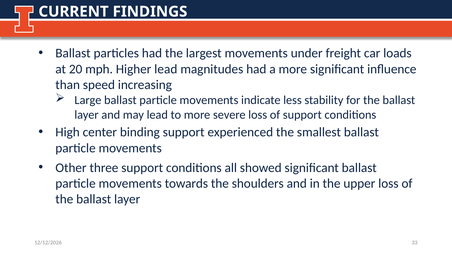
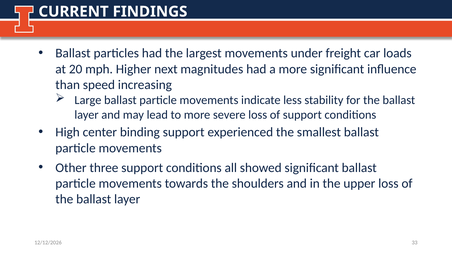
Higher lead: lead -> next (166, 69)
